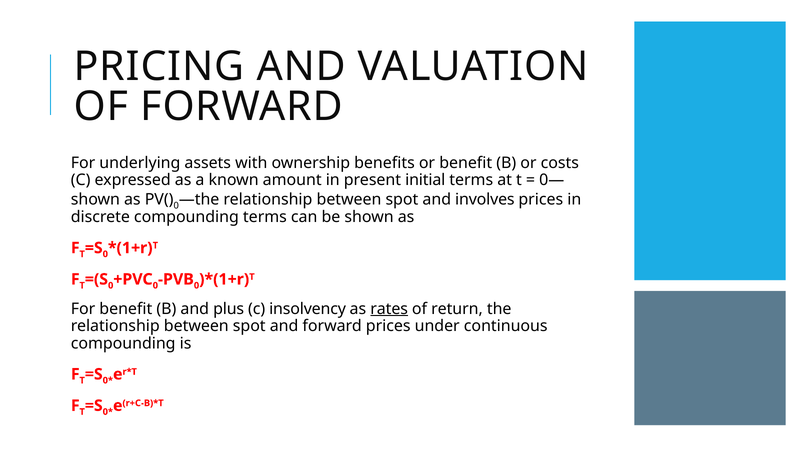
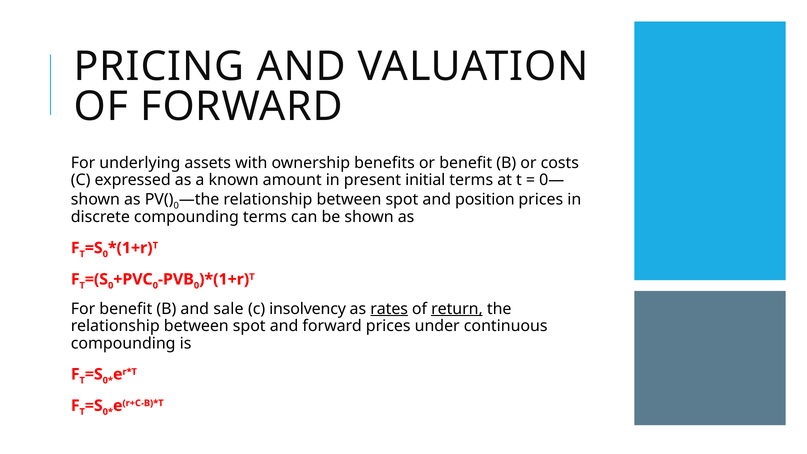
involves: involves -> position (485, 199)
plus: plus -> sale (228, 309)
return underline: none -> present (457, 309)
